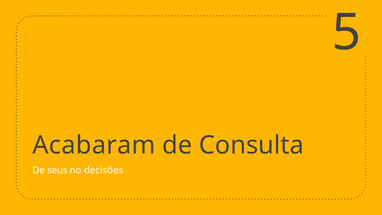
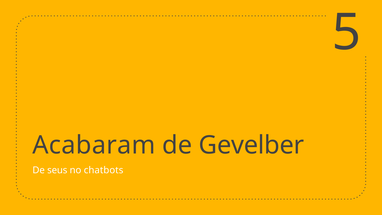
Consulta: Consulta -> Gevelber (251, 145)
decisões: decisões -> chatbots (104, 170)
